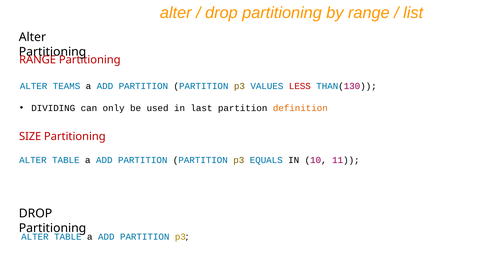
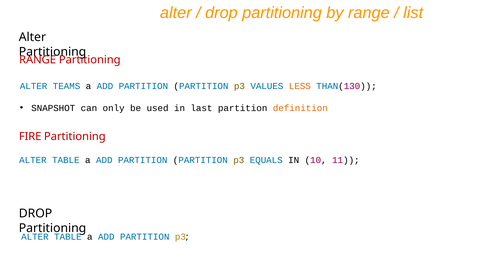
LESS colour: red -> orange (300, 86)
DIVIDING: DIVIDING -> SNAPSHOT (53, 108)
SIZE: SIZE -> FIRE (30, 137)
